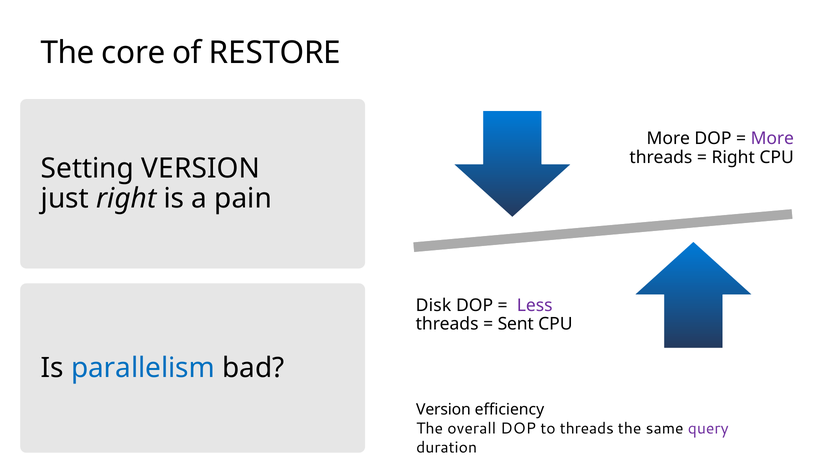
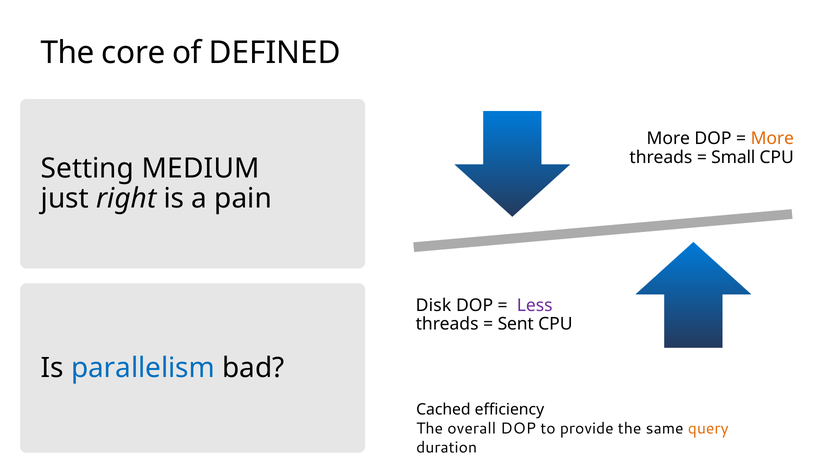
RESTORE: RESTORE -> DEFINED (275, 53)
More colour: purple -> orange (772, 138)
Right: Right -> Small (733, 157)
Setting VERSION: VERSION -> MEDIUM (201, 168)
Version: Version -> Cached (443, 409)
to threads: threads -> provide (587, 428)
query colour: purple -> orange (708, 428)
